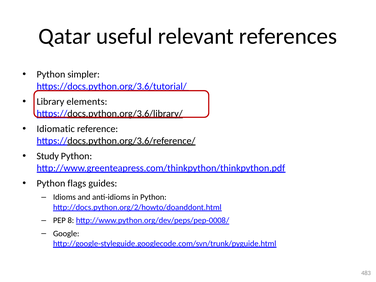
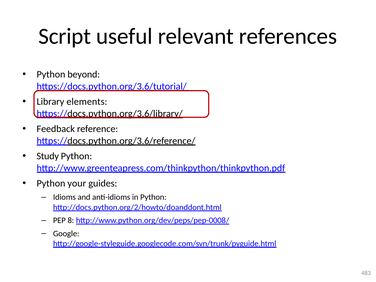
Qatar: Qatar -> Script (65, 36)
simpler: simpler -> beyond (84, 74)
Idiomatic: Idiomatic -> Feedback (56, 129)
flags: flags -> your (77, 183)
